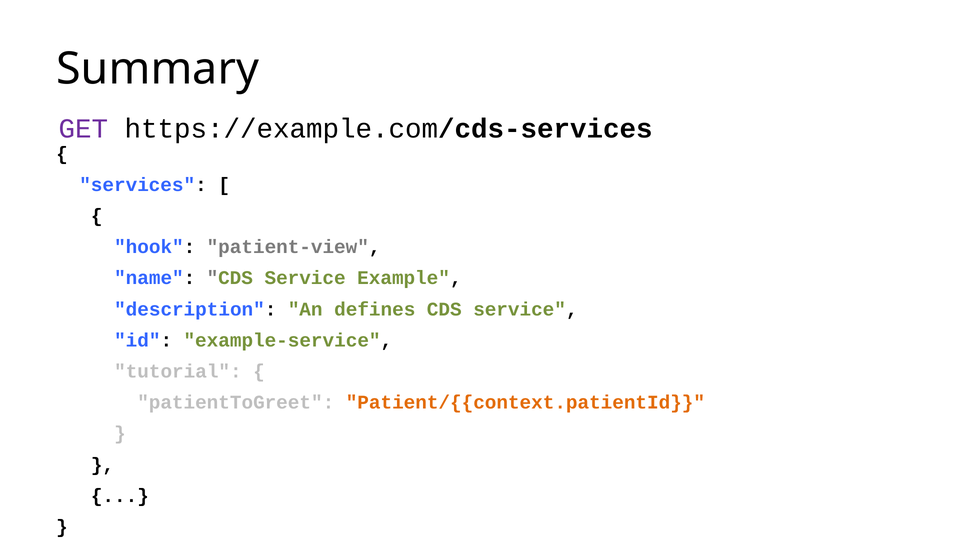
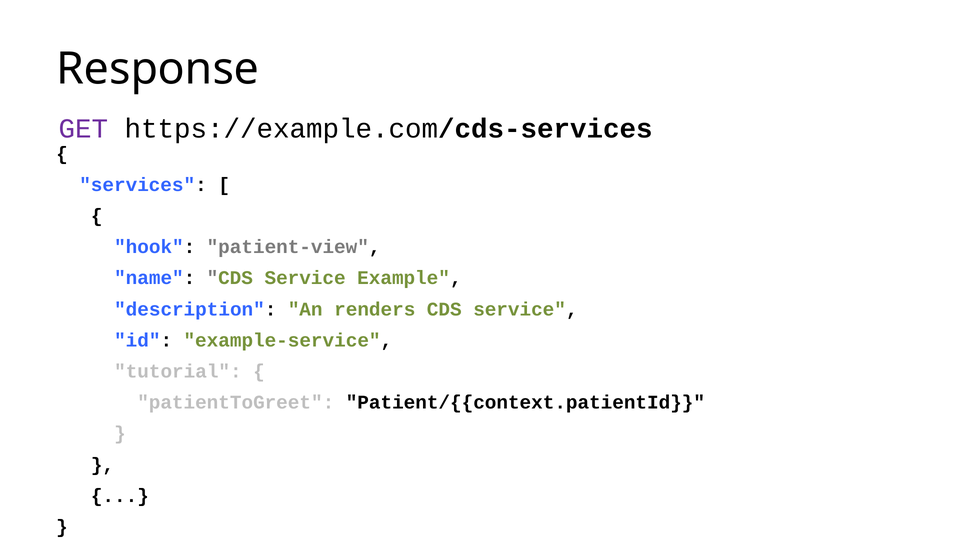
Summary: Summary -> Response (158, 69)
defines: defines -> renders (375, 309)
Patient/{{context.patientId colour: orange -> black (525, 403)
